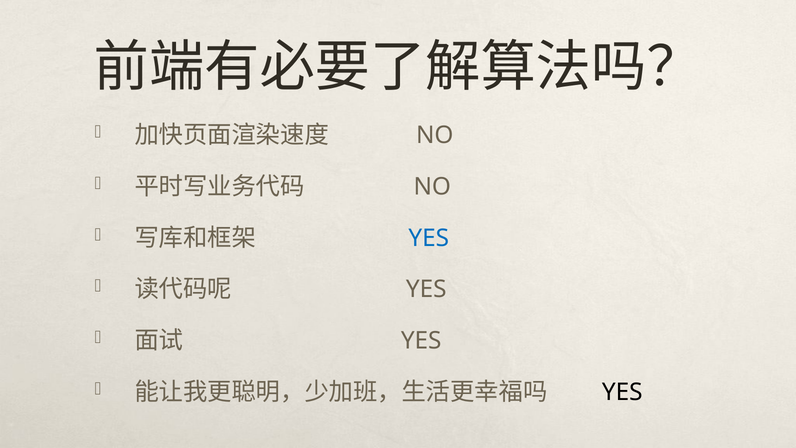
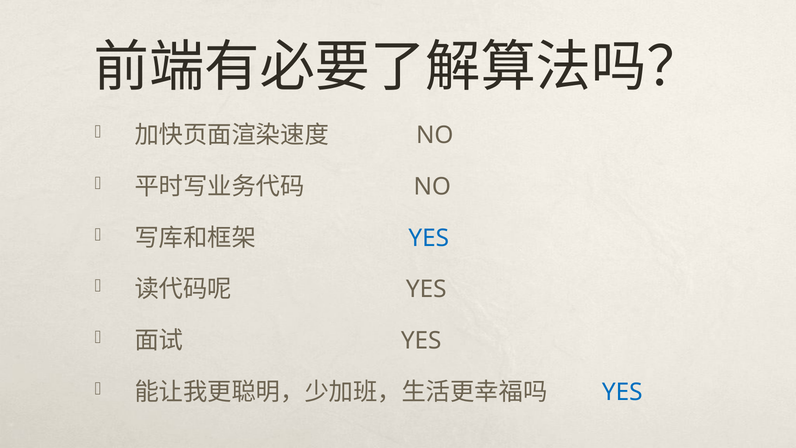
YES colour: black -> blue (622, 392)
